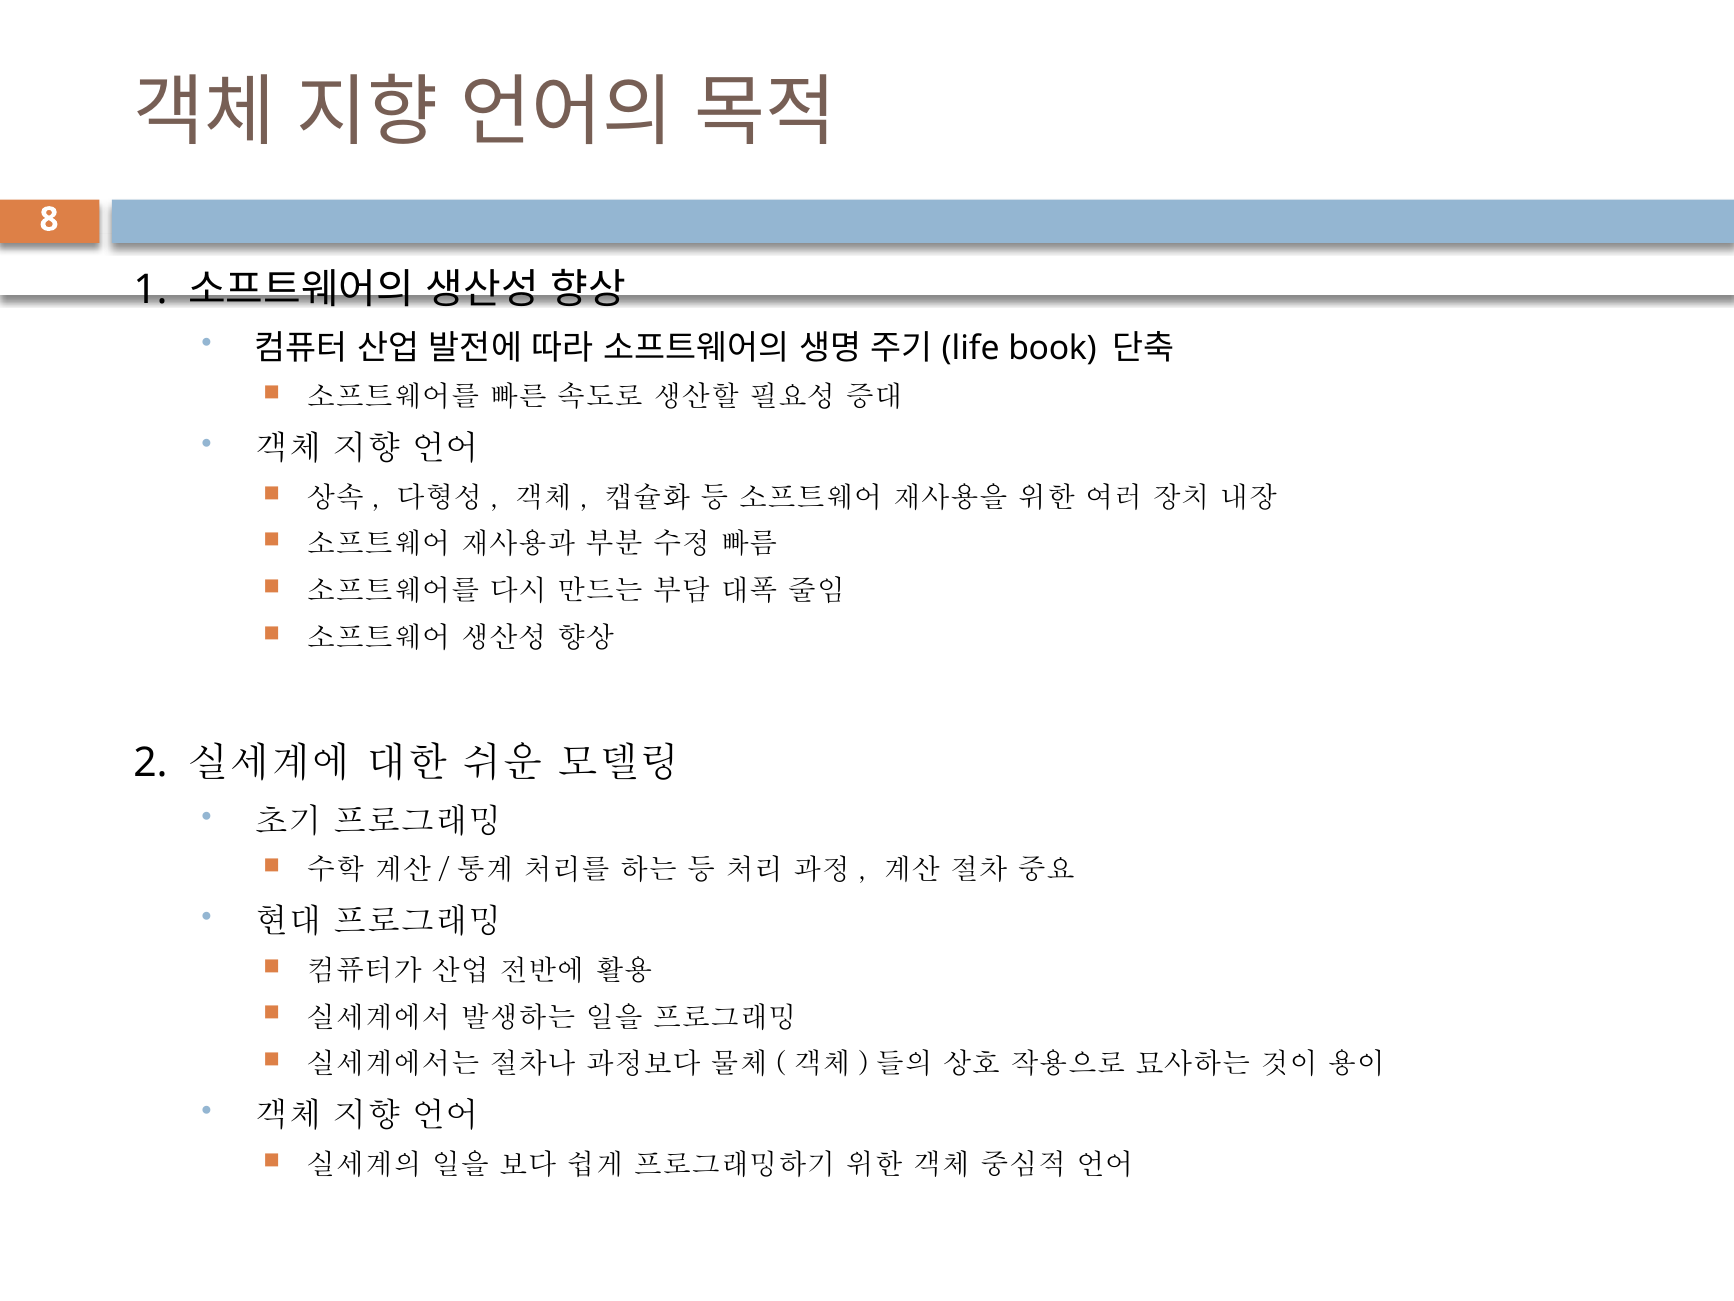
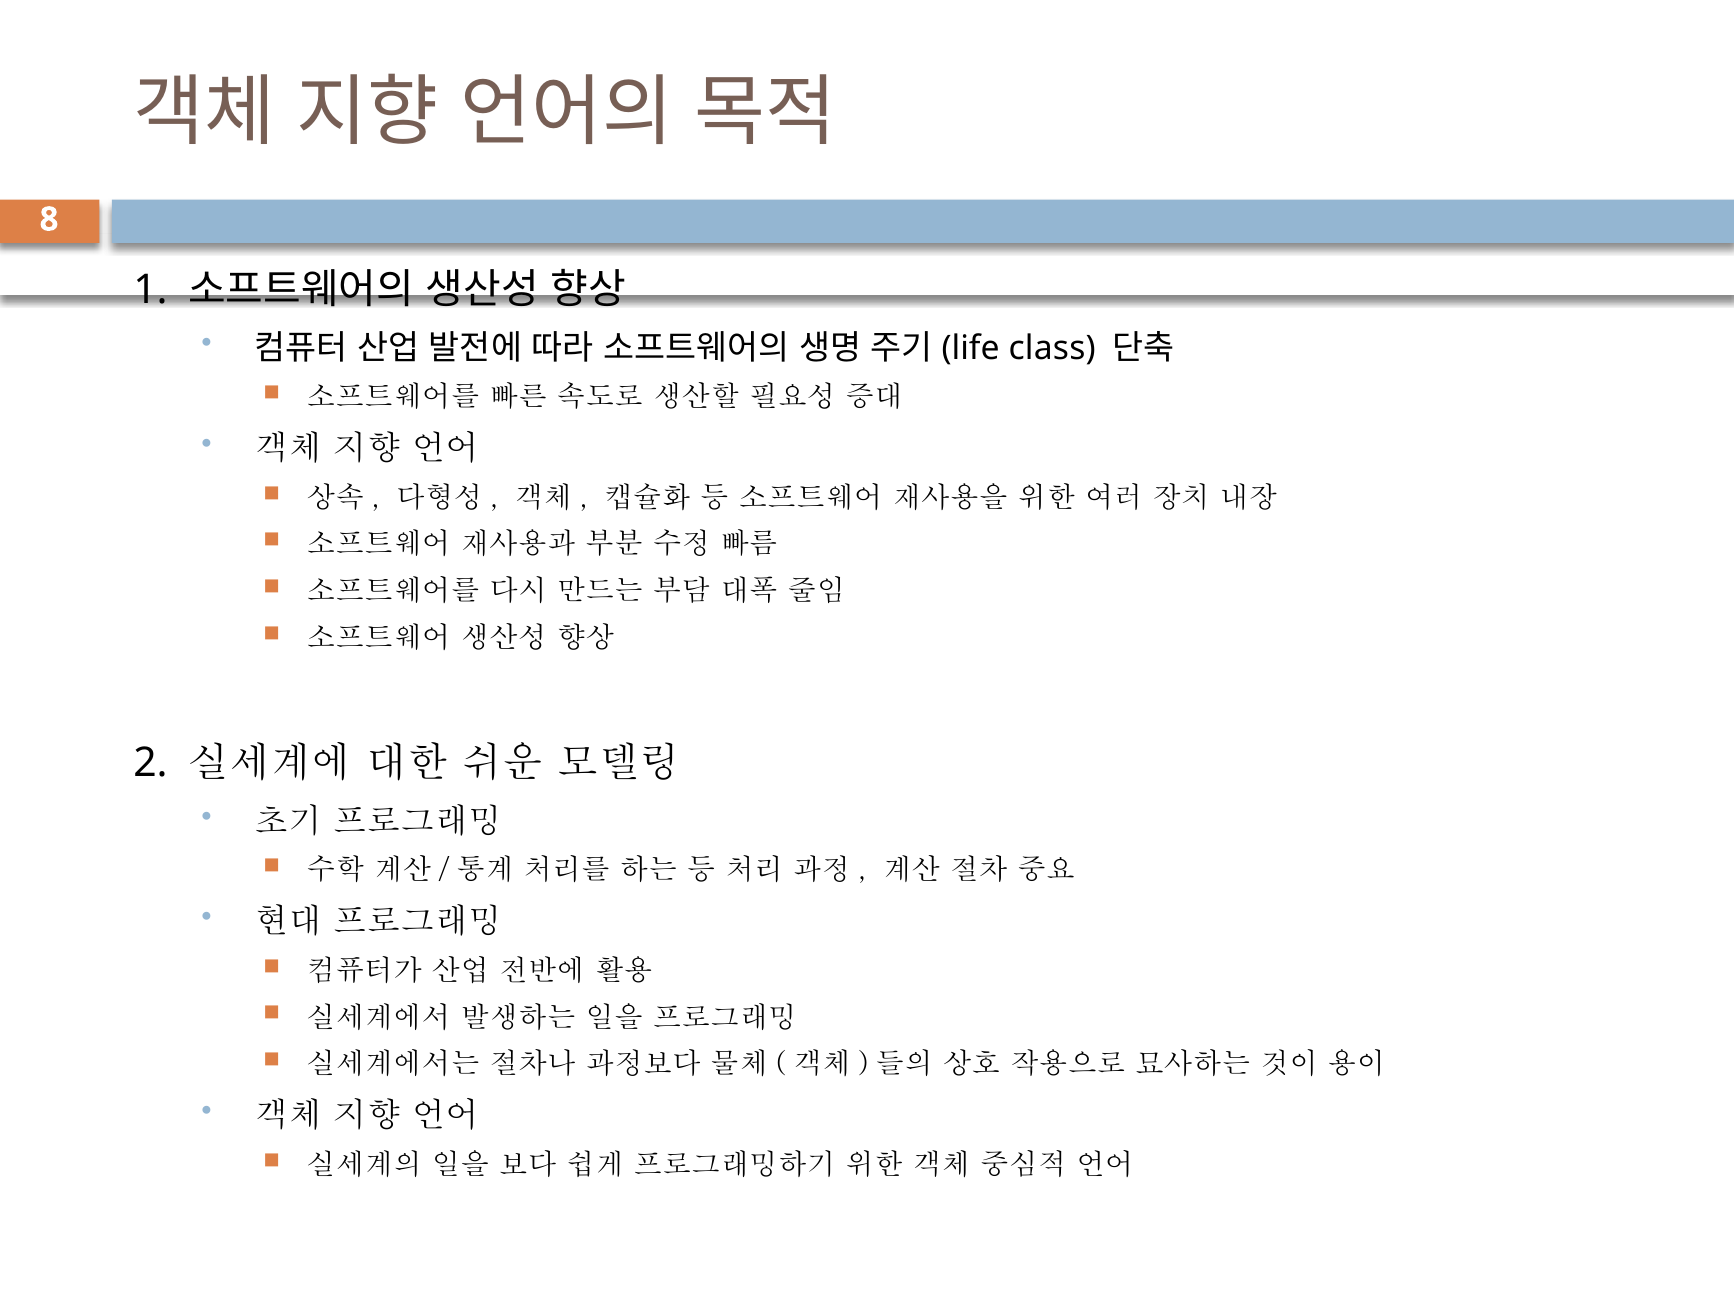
book: book -> class (1052, 348)
